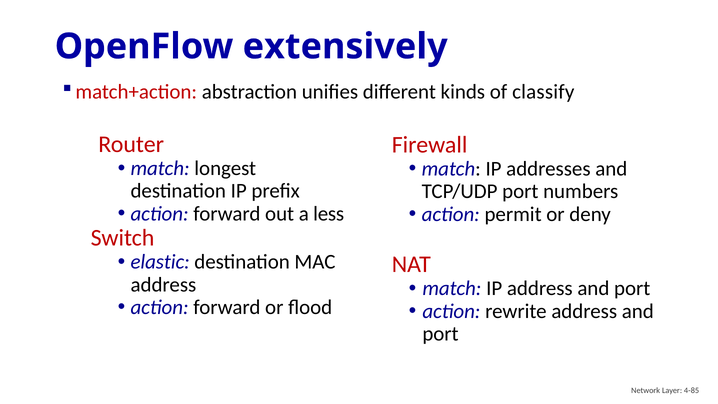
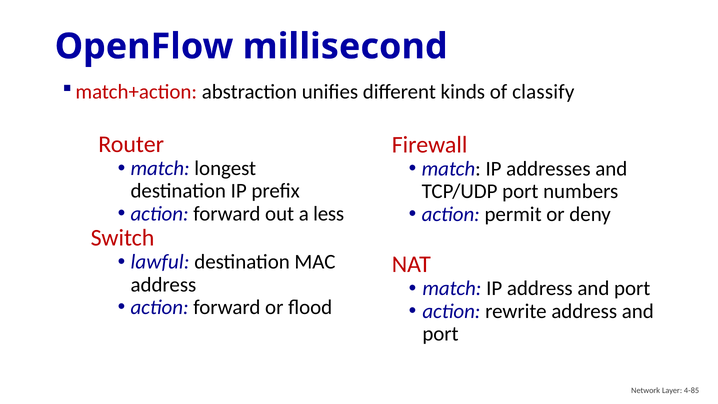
extensively: extensively -> millisecond (345, 46)
elastic: elastic -> lawful (160, 262)
